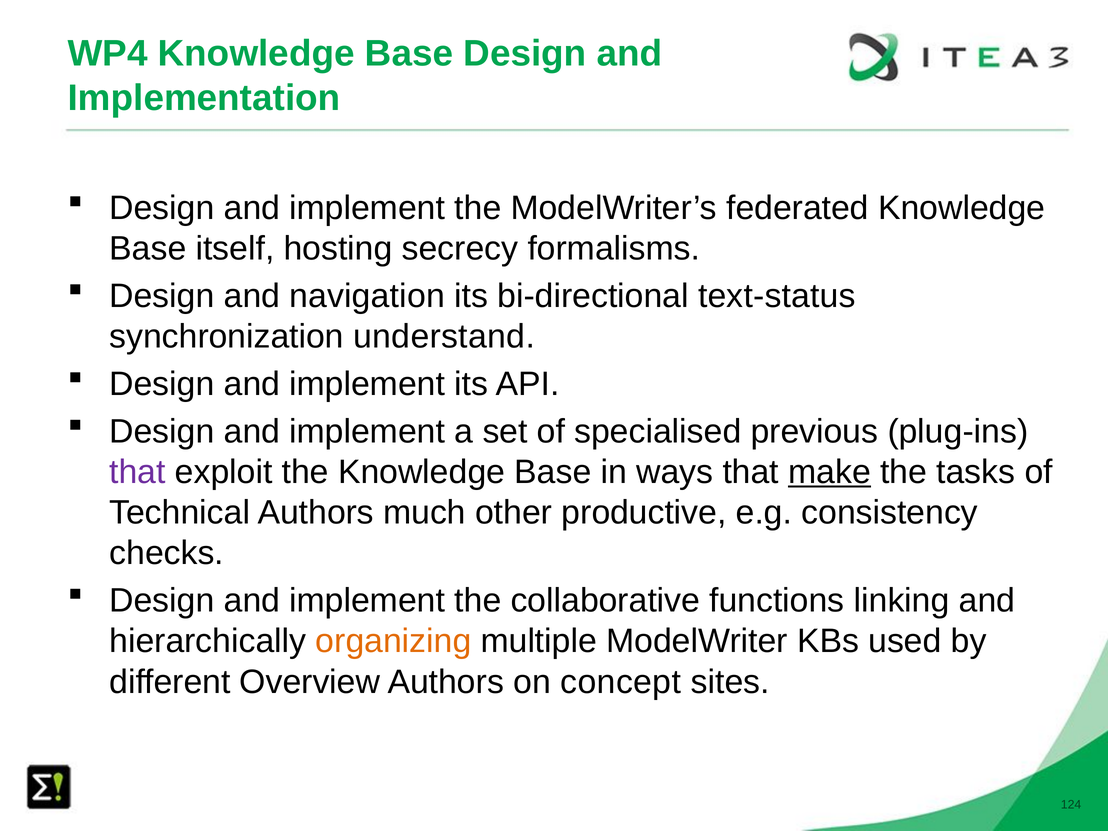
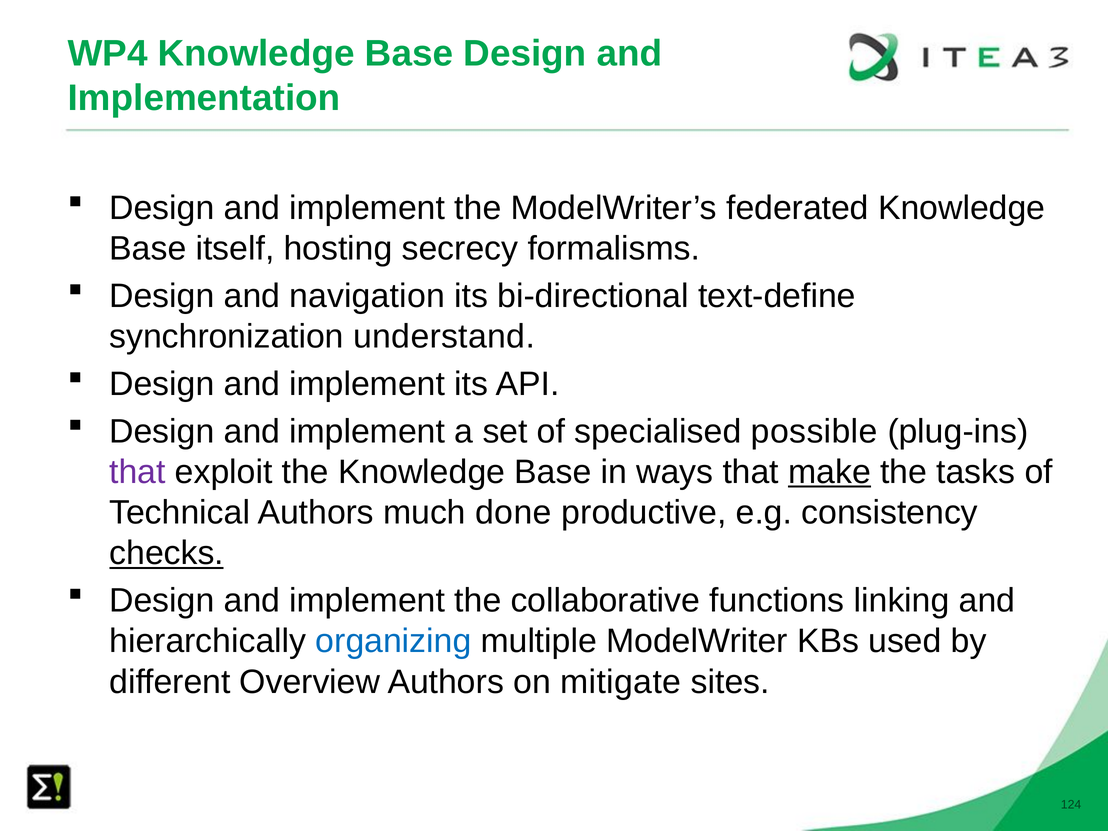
text-status: text-status -> text-define (777, 296)
previous: previous -> possible (814, 431)
other: other -> done (513, 513)
checks underline: none -> present (167, 553)
organizing colour: orange -> blue (393, 641)
concept: concept -> mitigate (621, 682)
